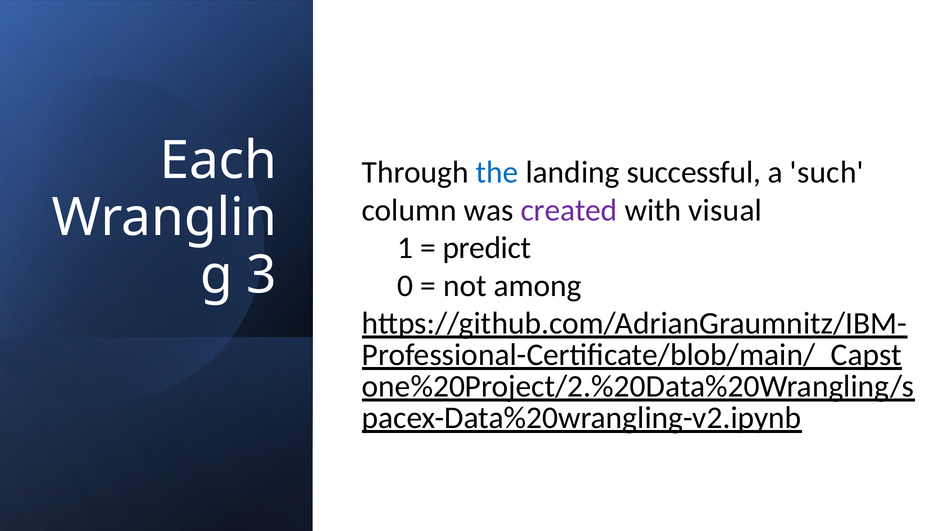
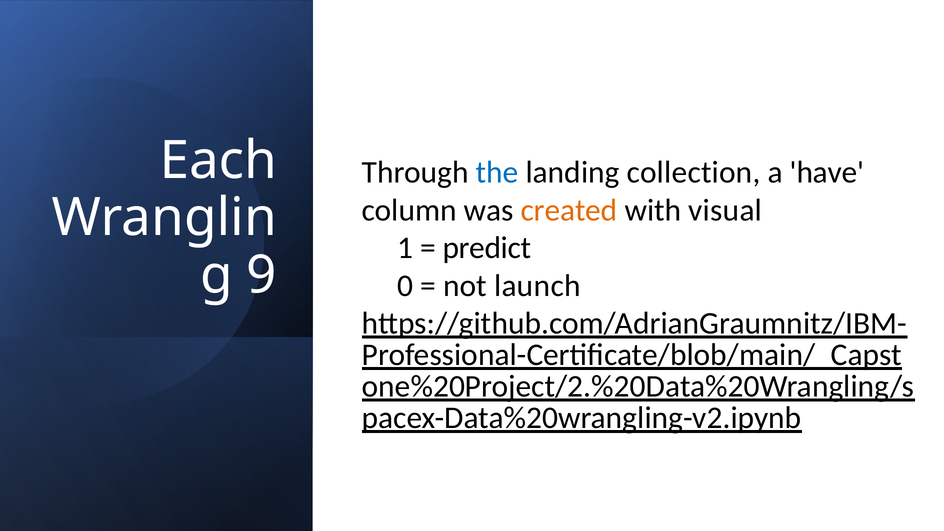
successful: successful -> collection (694, 172)
such: such -> have (827, 172)
created colour: purple -> orange (569, 210)
3: 3 -> 9 (262, 275)
among: among -> launch (537, 286)
